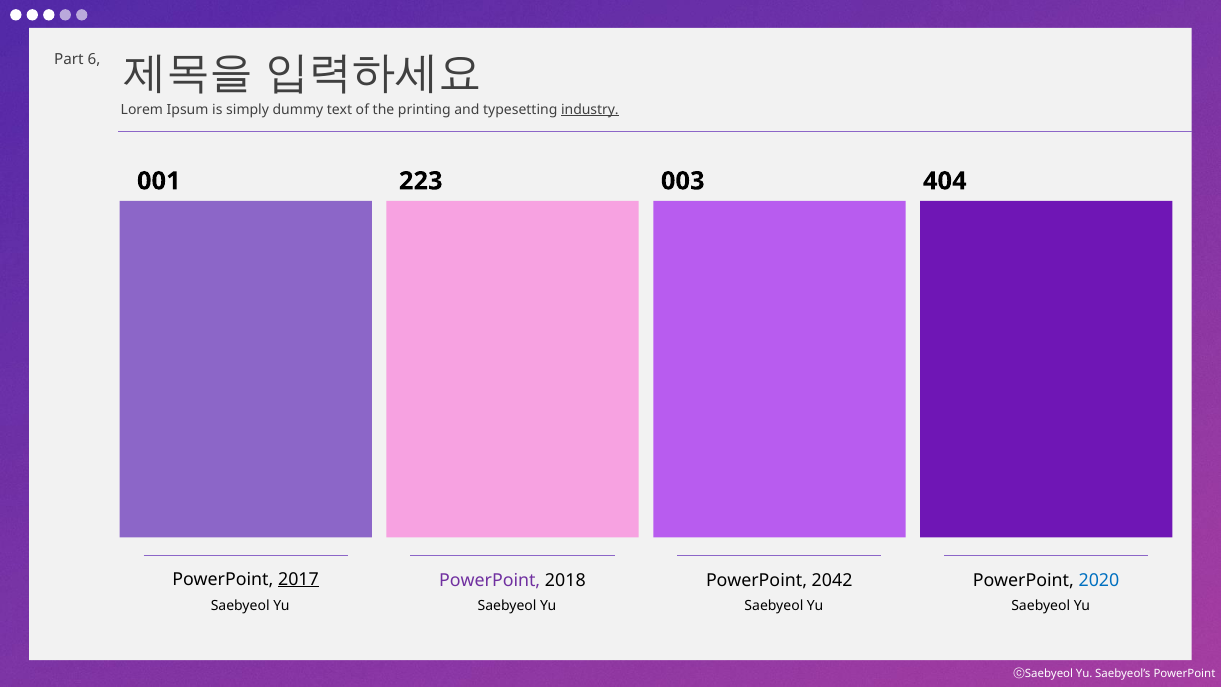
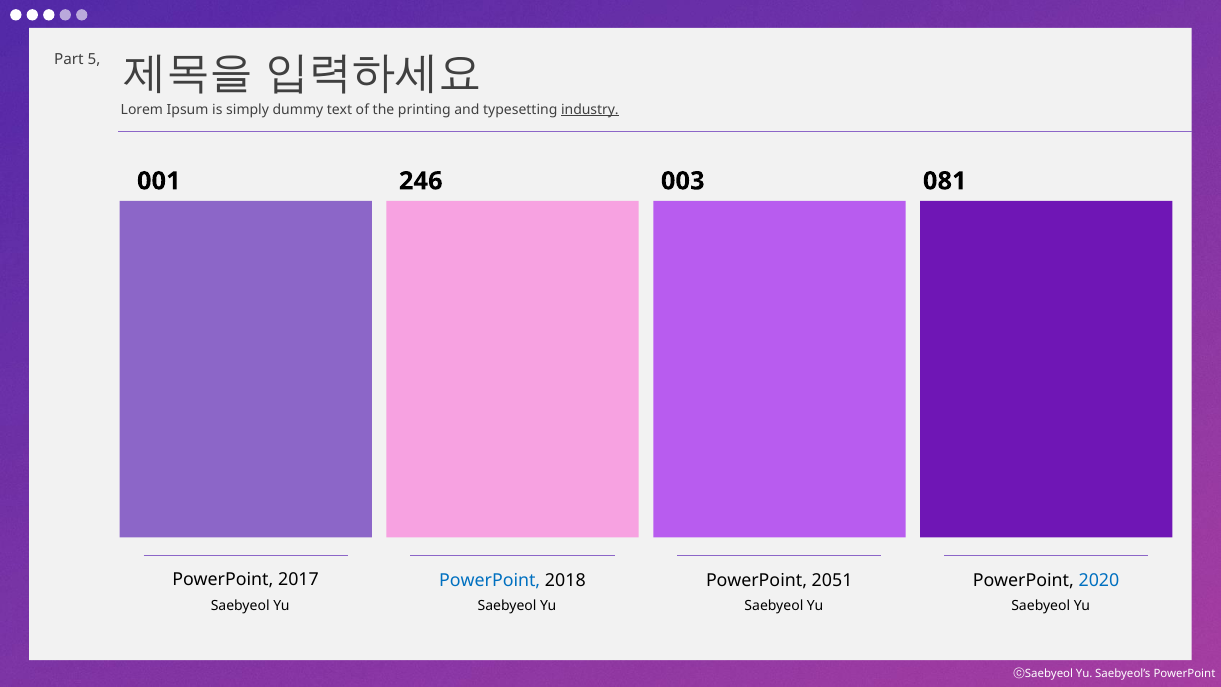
6: 6 -> 5 (94, 60)
223: 223 -> 246 (421, 181)
404: 404 -> 081 (945, 181)
2017 underline: present -> none (298, 579)
PowerPoint colour: purple -> blue (490, 581)
2042: 2042 -> 2051 (832, 581)
